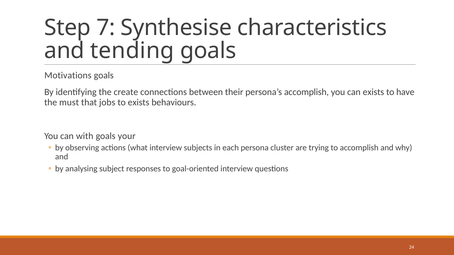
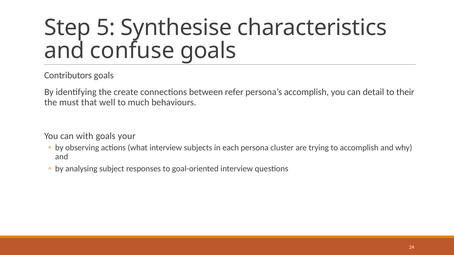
7: 7 -> 5 (106, 28)
tending: tending -> confuse (132, 51)
Motivations: Motivations -> Contributors (68, 75)
their: their -> refer (234, 92)
can exists: exists -> detail (373, 92)
have: have -> their (405, 92)
jobs: jobs -> well (107, 103)
to exists: exists -> much (139, 103)
